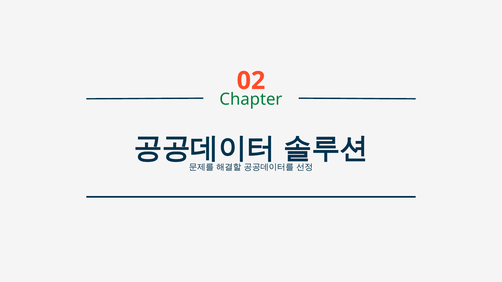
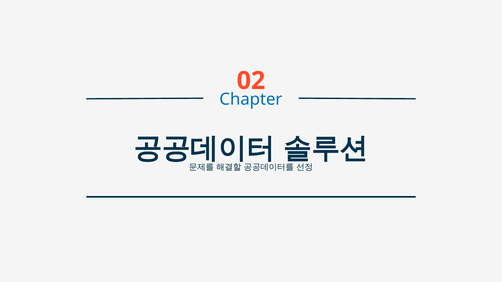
Chapter colour: green -> blue (251, 99)
